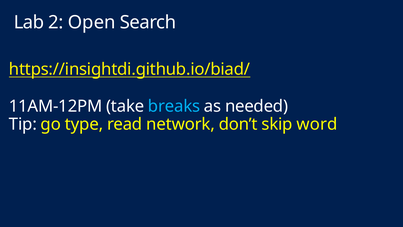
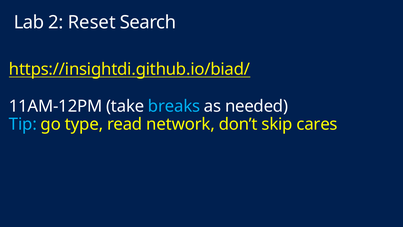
Open: Open -> Reset (92, 22)
Tip colour: white -> light blue (23, 124)
word: word -> cares (317, 124)
